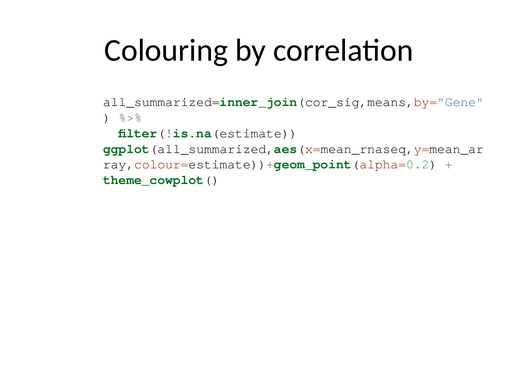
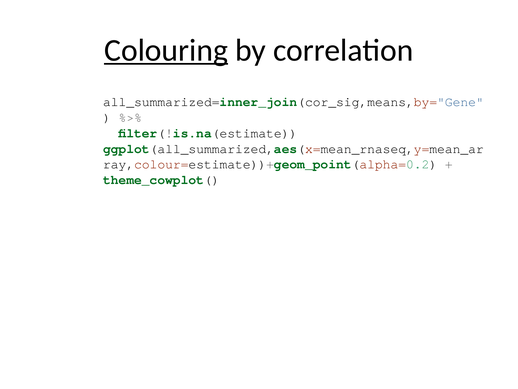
Colouring underline: none -> present (166, 50)
